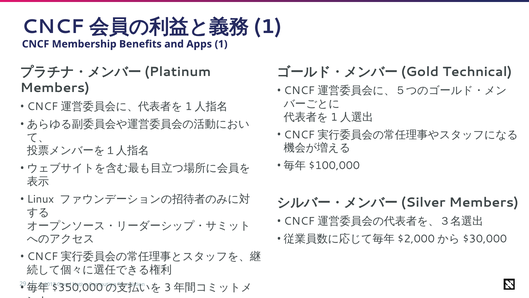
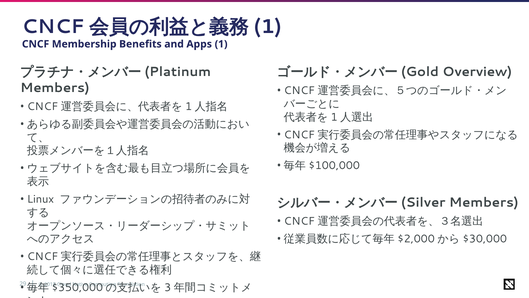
Technical: Technical -> Overview (477, 72)
